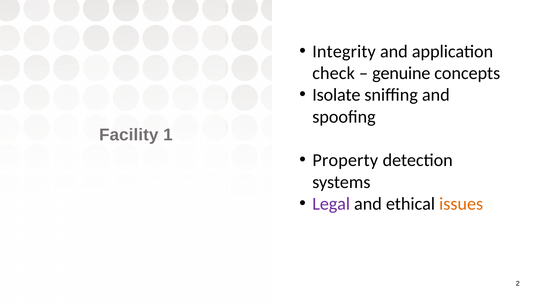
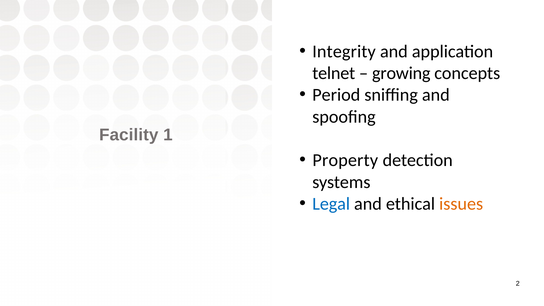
check: check -> telnet (334, 73)
genuine: genuine -> growing (401, 73)
Isolate: Isolate -> Period (336, 95)
Legal colour: purple -> blue (331, 204)
